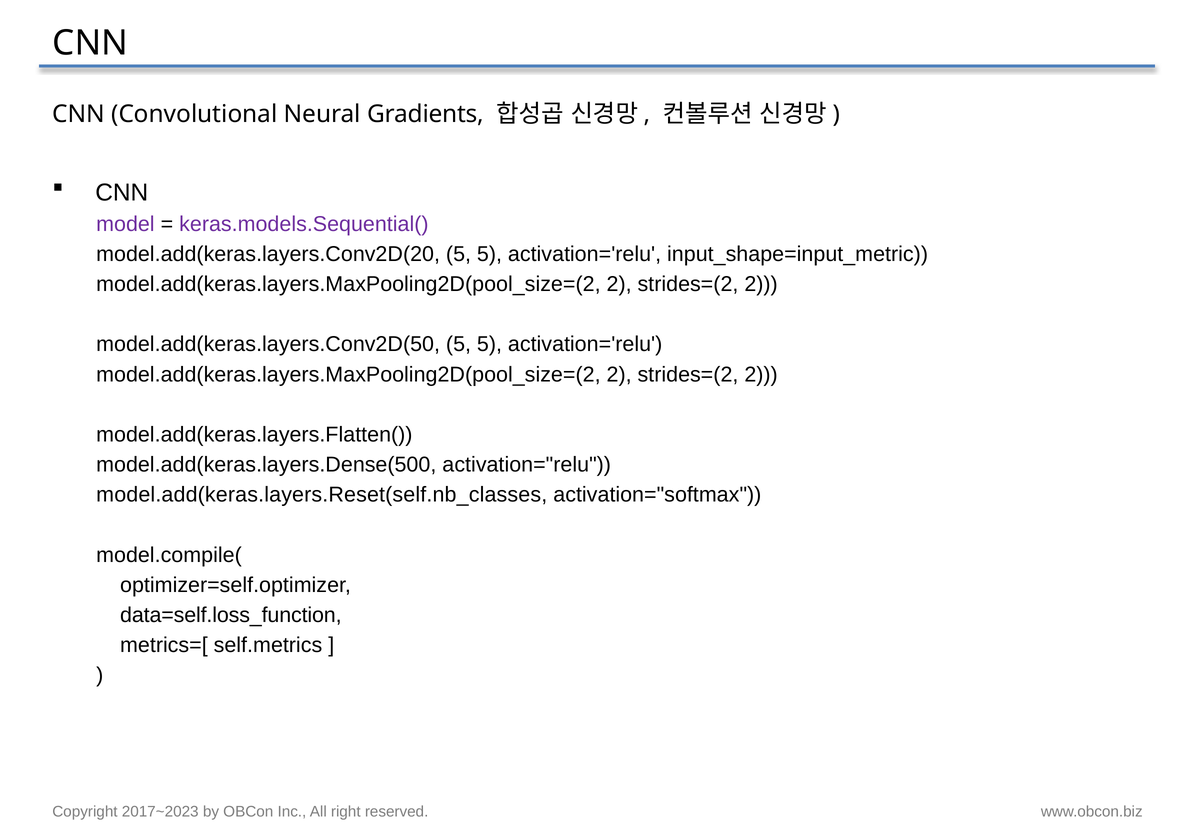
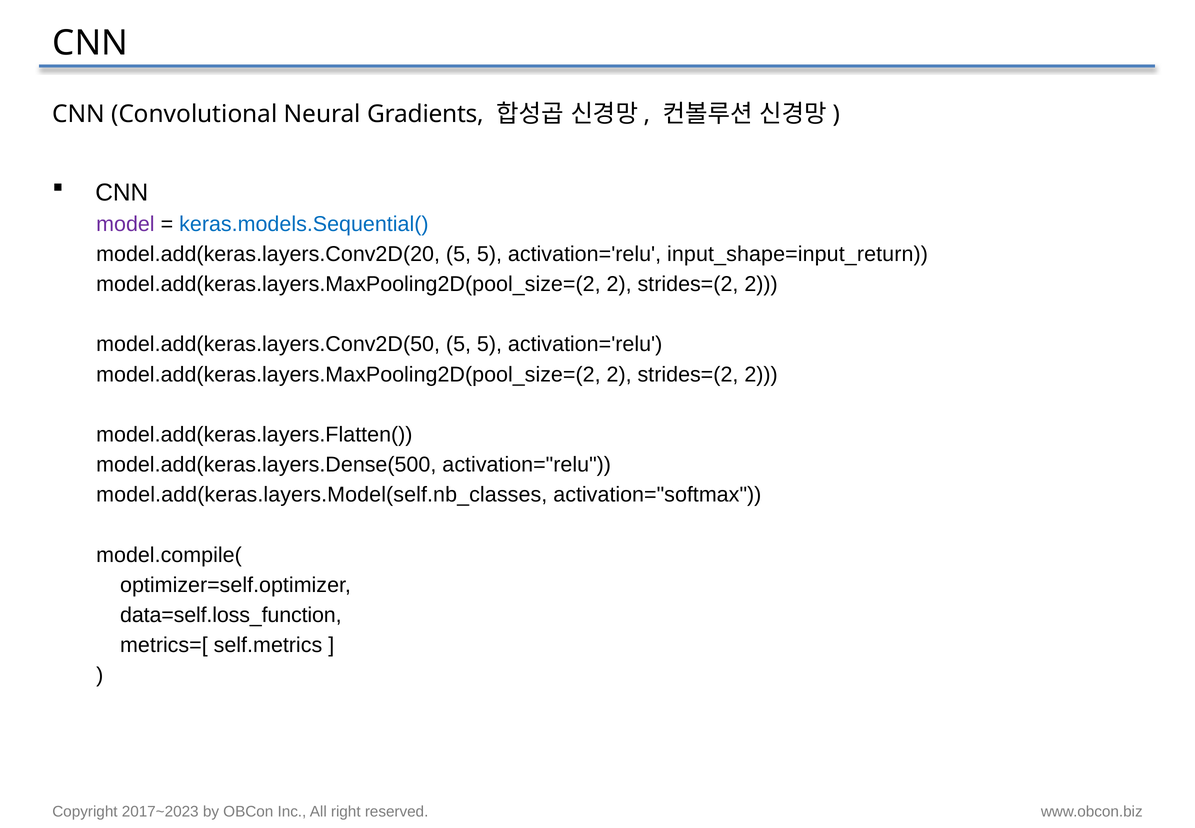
keras.models.Sequential( colour: purple -> blue (304, 224)
input_shape=input_metric: input_shape=input_metric -> input_shape=input_return (798, 254)
model.add(keras.layers.Reset(self.nb_classes: model.add(keras.layers.Reset(self.nb_classes -> model.add(keras.layers.Model(self.nb_classes (322, 494)
